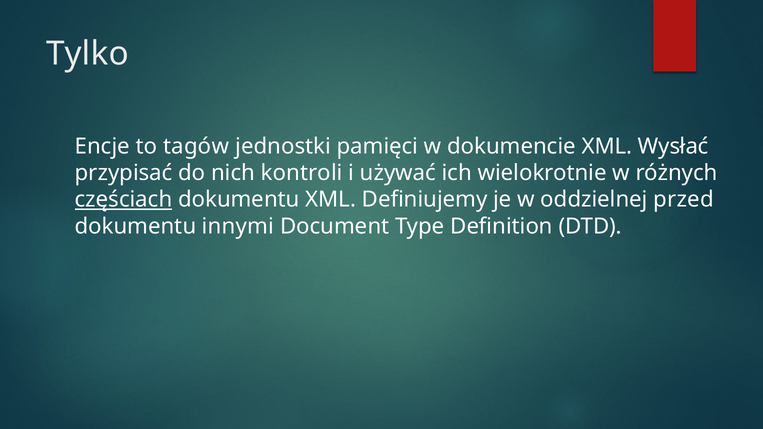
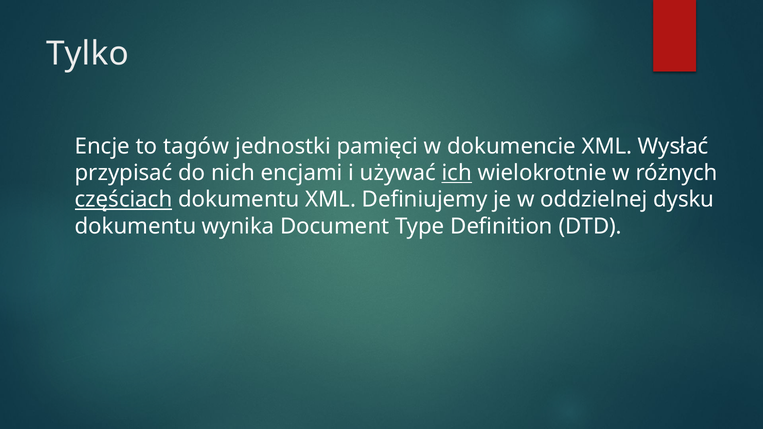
kontroli: kontroli -> encjami (302, 173)
ich underline: none -> present (457, 173)
przed: przed -> dysku (684, 200)
innymi: innymi -> wynika (238, 226)
